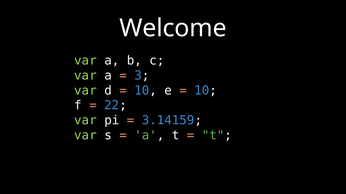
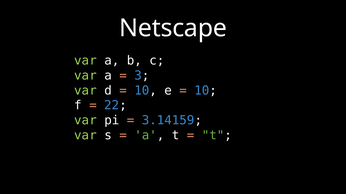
Welcome: Welcome -> Netscape (173, 28)
